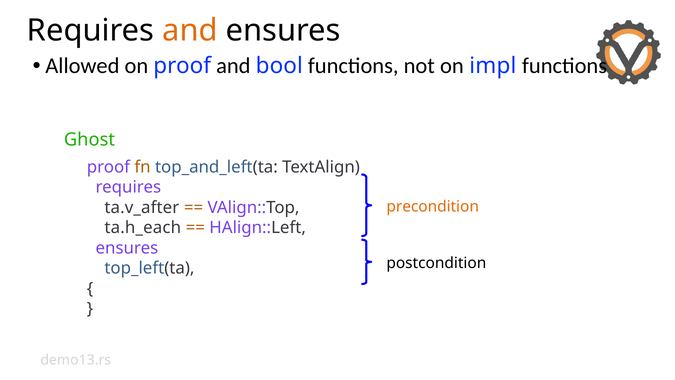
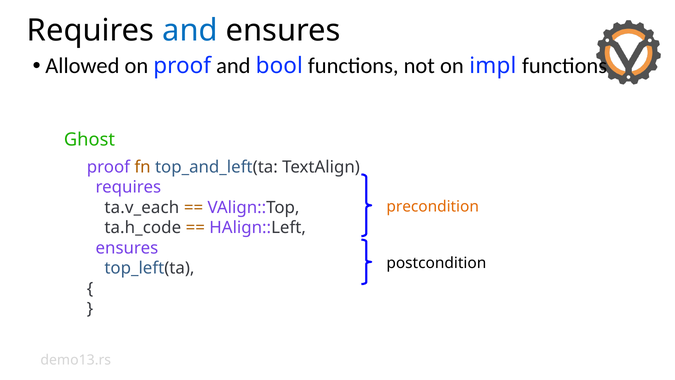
and colour: orange -> blue (190, 30)
ta.v_after: ta.v_after -> ta.v_each (142, 207)
ta.h_each: ta.h_each -> ta.h_code (143, 228)
